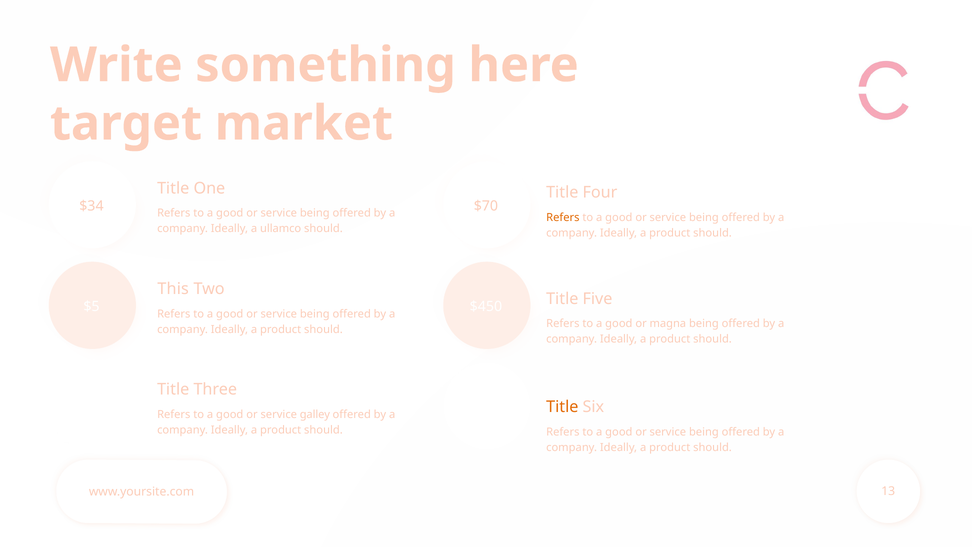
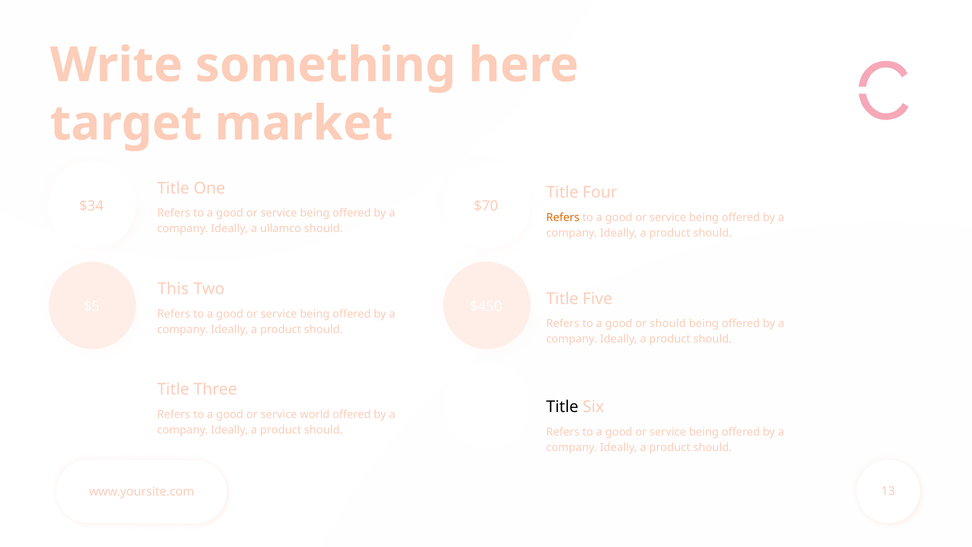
or magna: magna -> should (668, 324)
Title colour: orange -> black (562, 407)
galley: galley -> world (315, 414)
